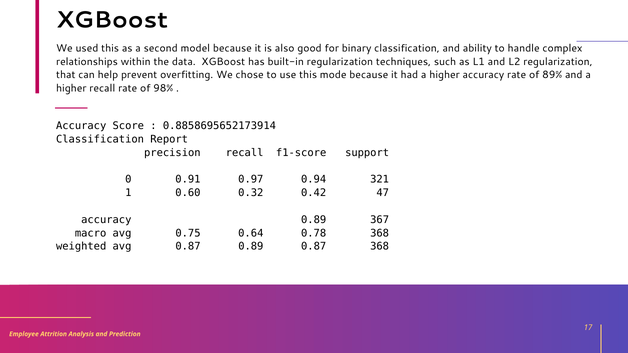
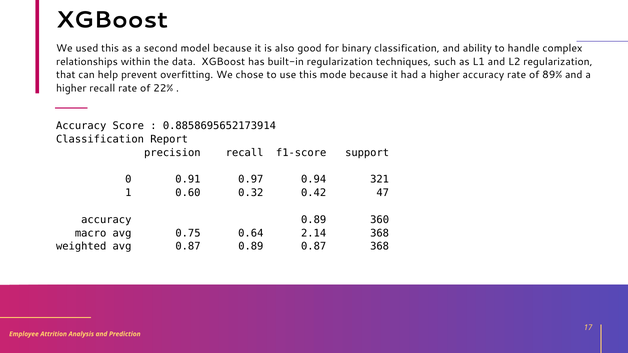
98%: 98% -> 22% (163, 89)
367: 367 -> 360 (380, 220)
0.78: 0.78 -> 2.14 (314, 233)
